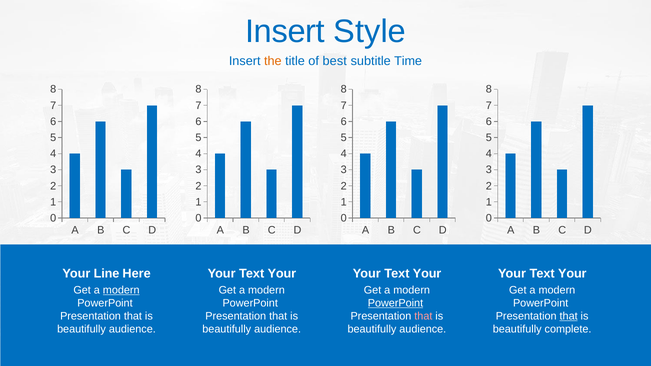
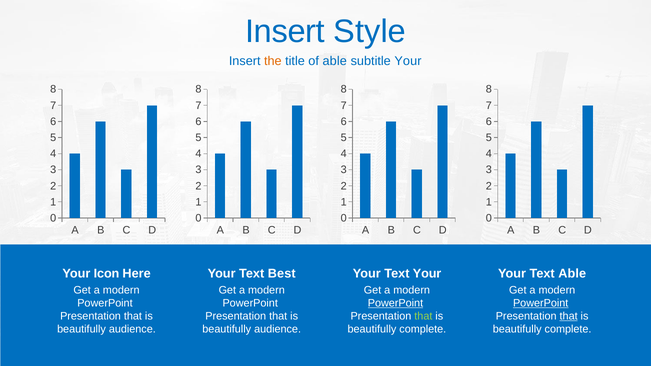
of best: best -> able (335, 61)
subtitle Time: Time -> Your (408, 61)
Line: Line -> Icon (107, 274)
Your: Your -> Best (282, 274)
Your: Your -> Able (572, 274)
modern underline: present -> none (121, 290)
PowerPoint underline: none -> present (541, 303)
that colour: pink -> light green (423, 316)
audience: audience -> complete (423, 329)
